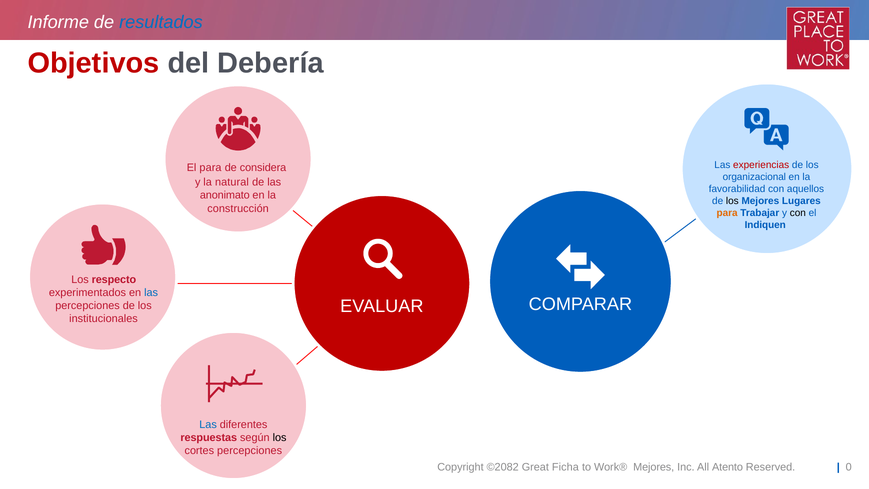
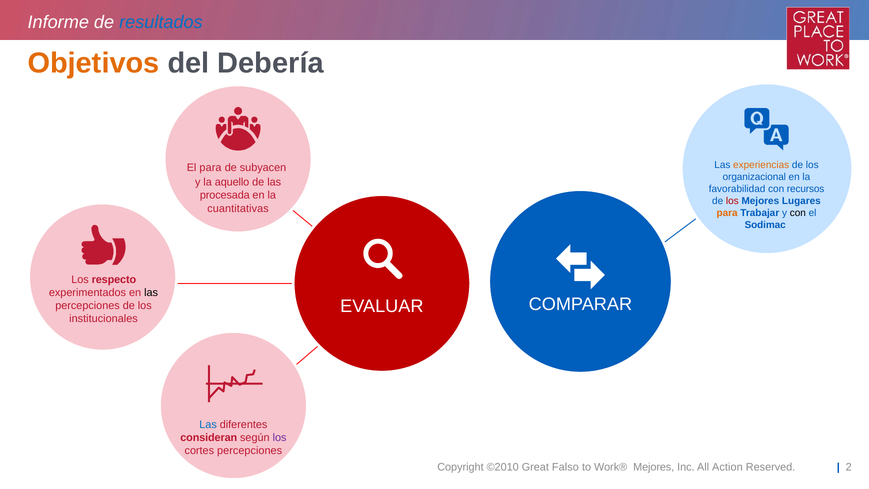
Objetivos colour: red -> orange (94, 63)
experiencias colour: red -> orange (761, 165)
considera: considera -> subyacen (263, 167)
natural: natural -> aquello (232, 182)
aquellos: aquellos -> recursos (806, 189)
anonimato: anonimato -> procesada (225, 195)
los colour: black -> red (732, 201)
construcción: construcción -> cuantitativas (238, 208)
Indiquen: Indiquen -> Sodimac (765, 225)
las colour: blue -> black (151, 292)
respuestas: respuestas -> consideran (209, 438)
los colour: black -> purple (280, 438)
©2082: ©2082 -> ©2010 (503, 467)
Ficha: Ficha -> Falso (565, 467)
Atento: Atento -> Action (727, 467)
0: 0 -> 2 (849, 467)
